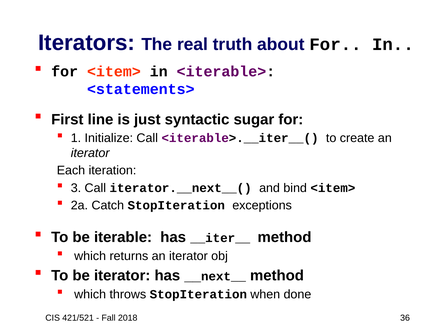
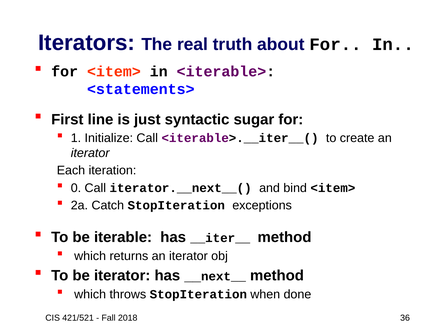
3: 3 -> 0 (76, 188)
